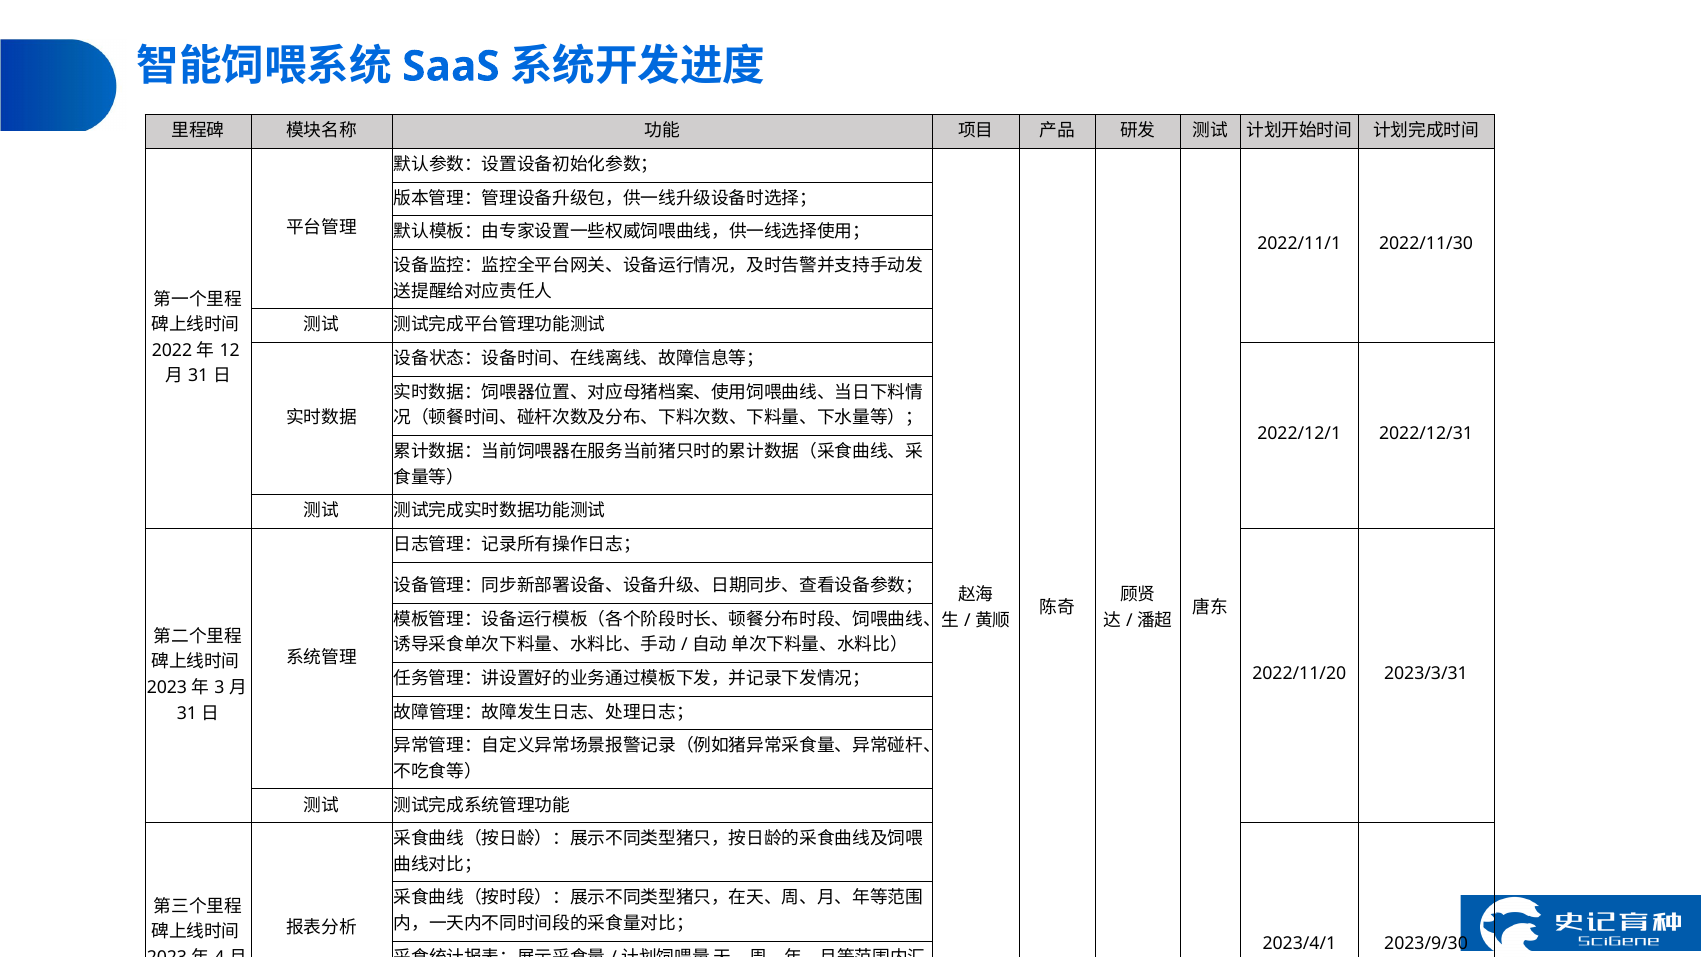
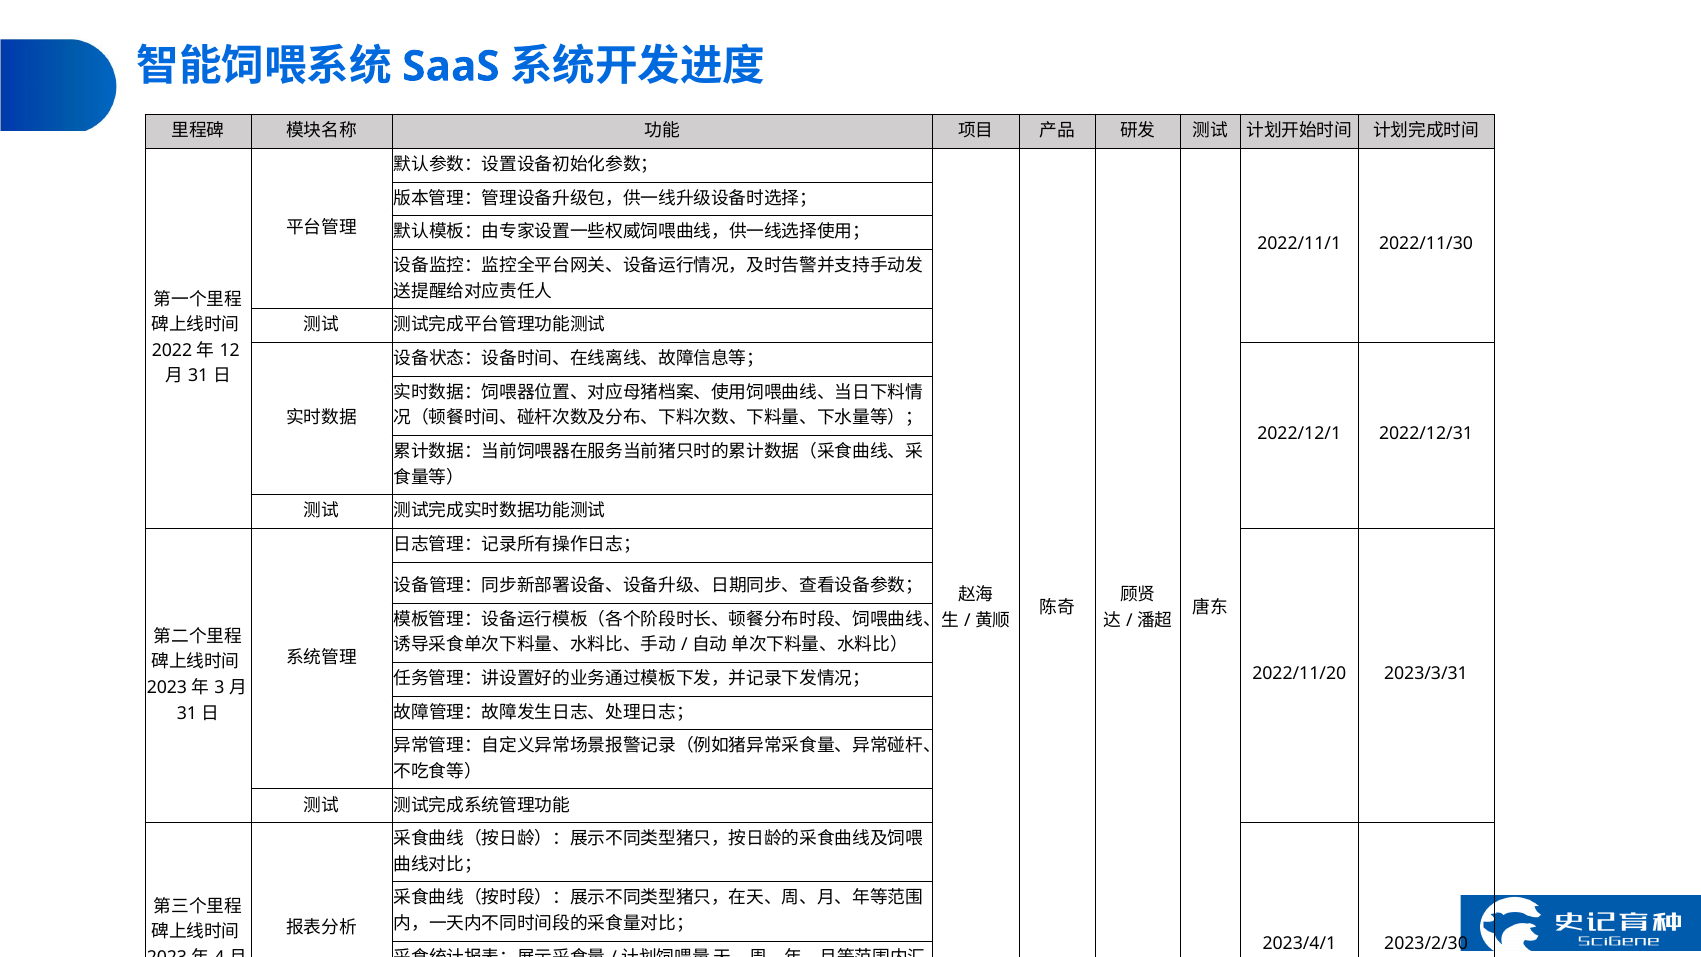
2023/9/30: 2023/9/30 -> 2023/2/30 (1426, 944)
